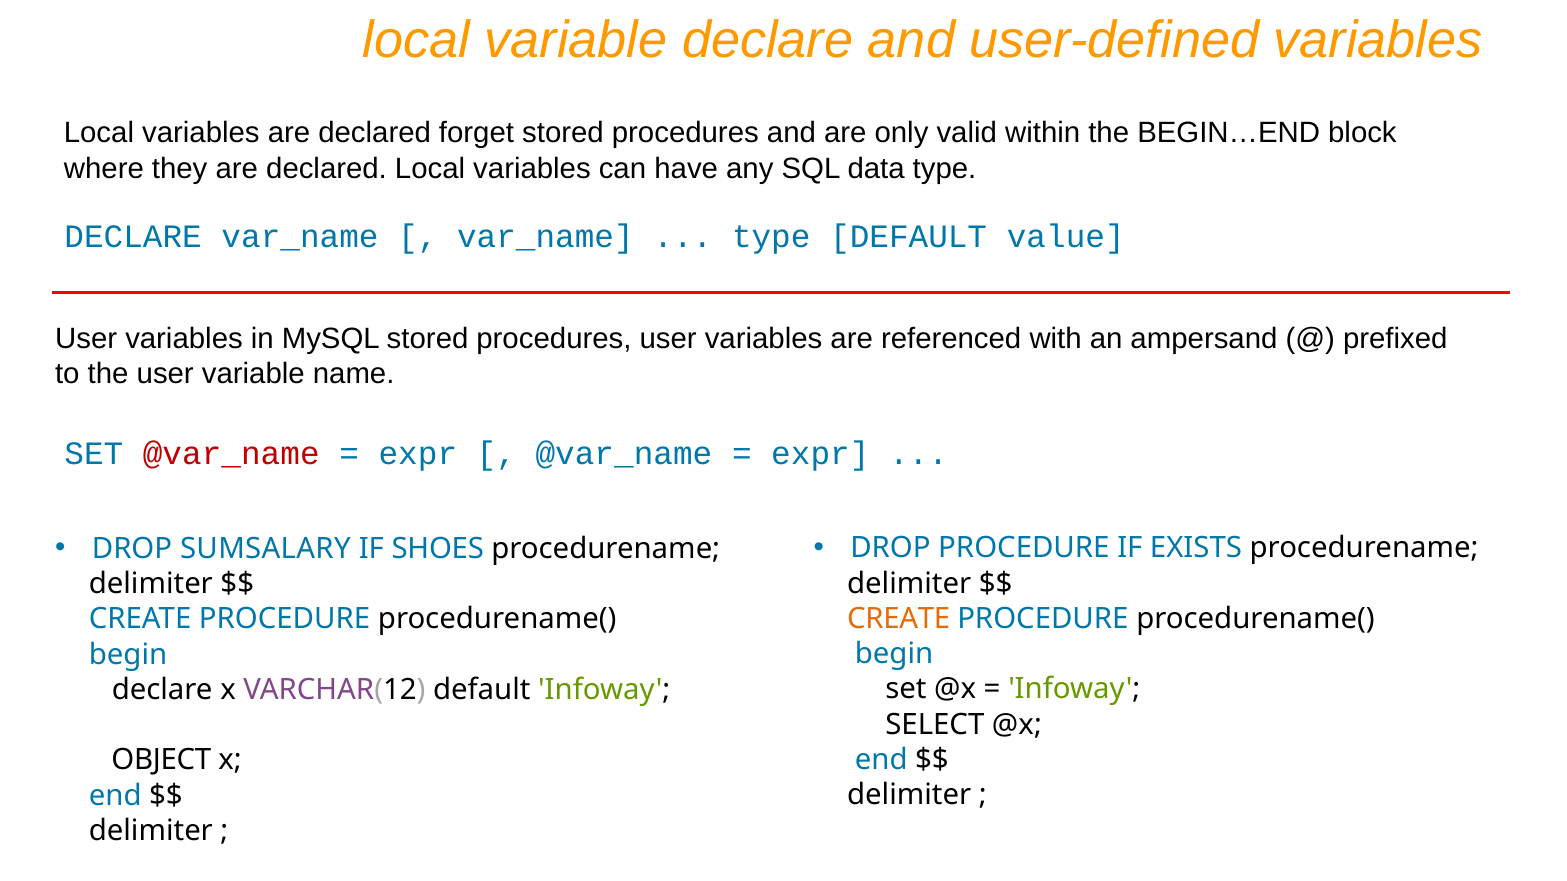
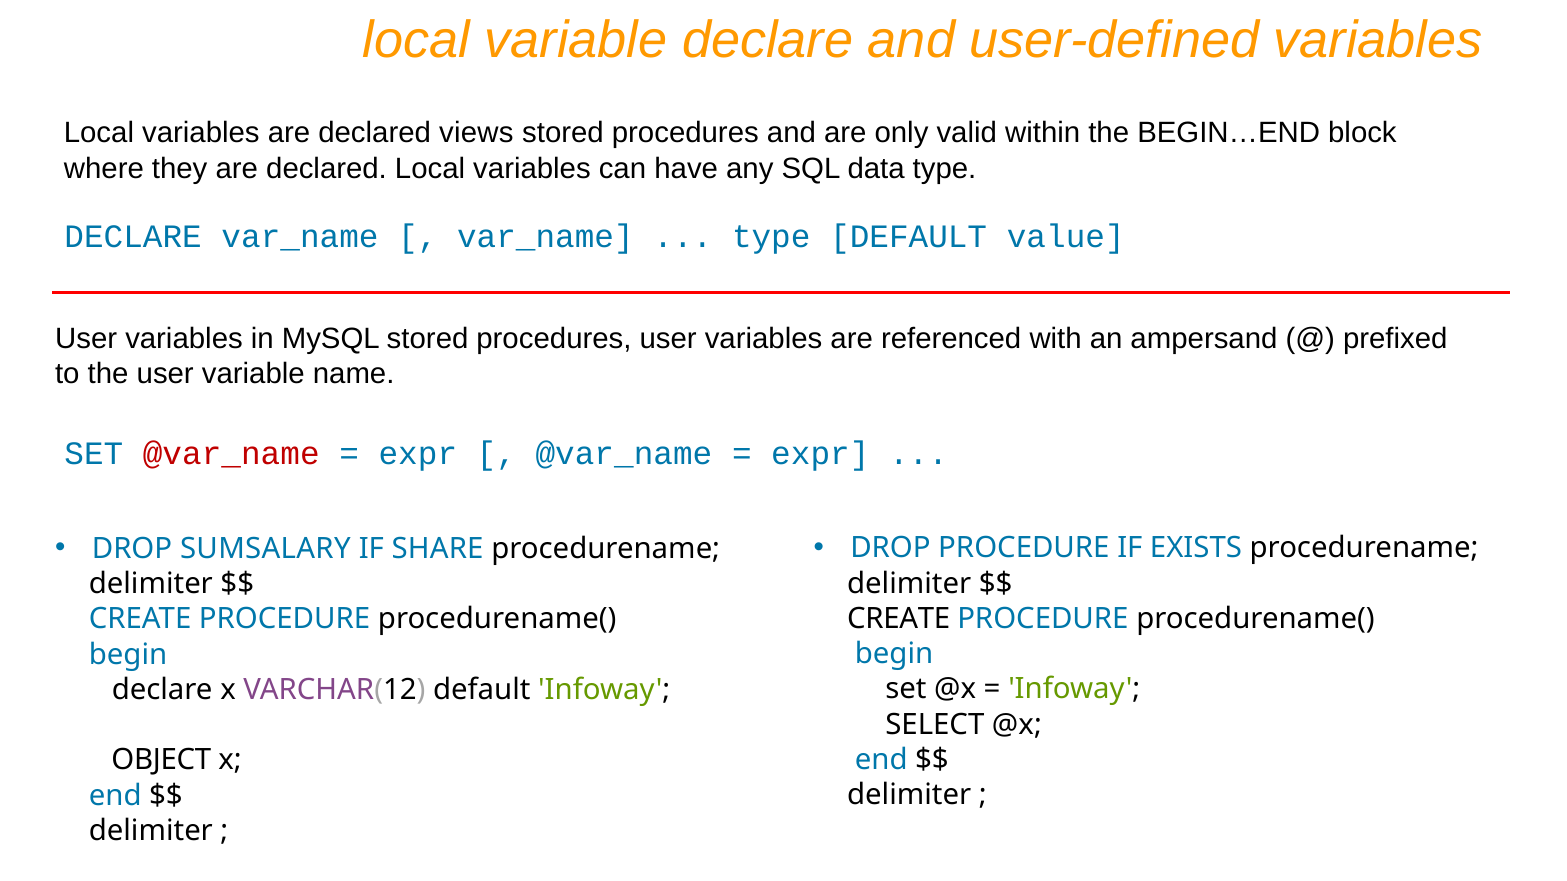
forget: forget -> views (476, 133)
SHOES: SHOES -> SHARE (438, 549)
CREATE colour: orange -> black (899, 619)
